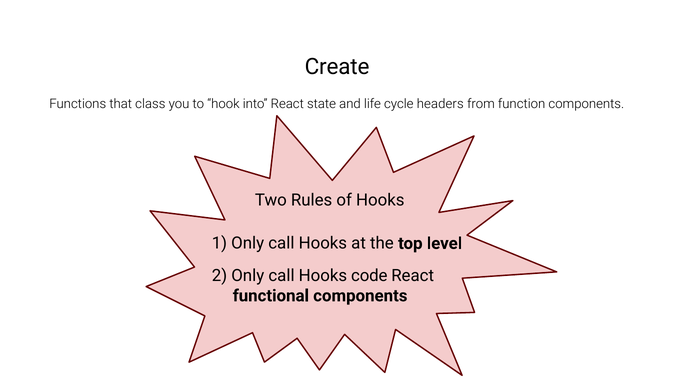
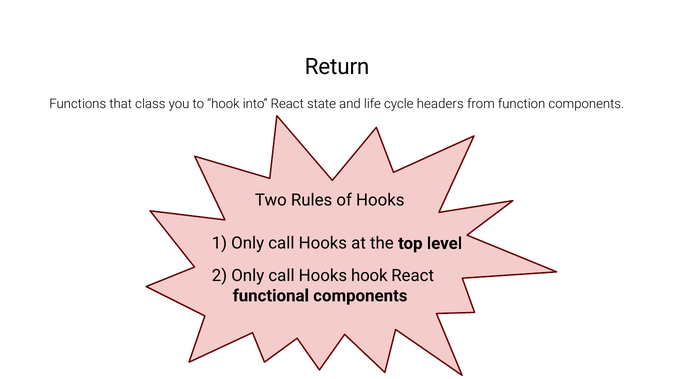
Create: Create -> Return (337, 67)
Hooks code: code -> hook (369, 276)
